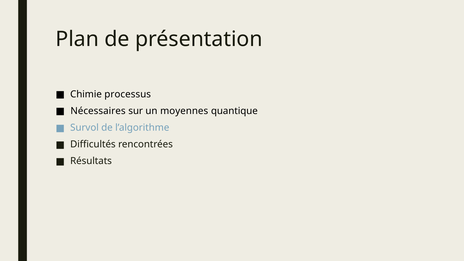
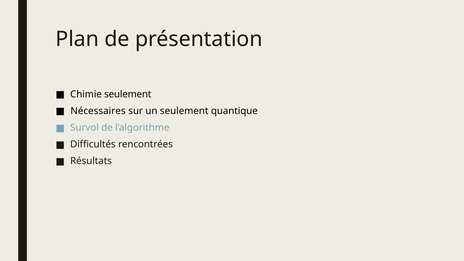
Chimie processus: processus -> seulement (128, 94)
un moyennes: moyennes -> seulement (184, 111)
